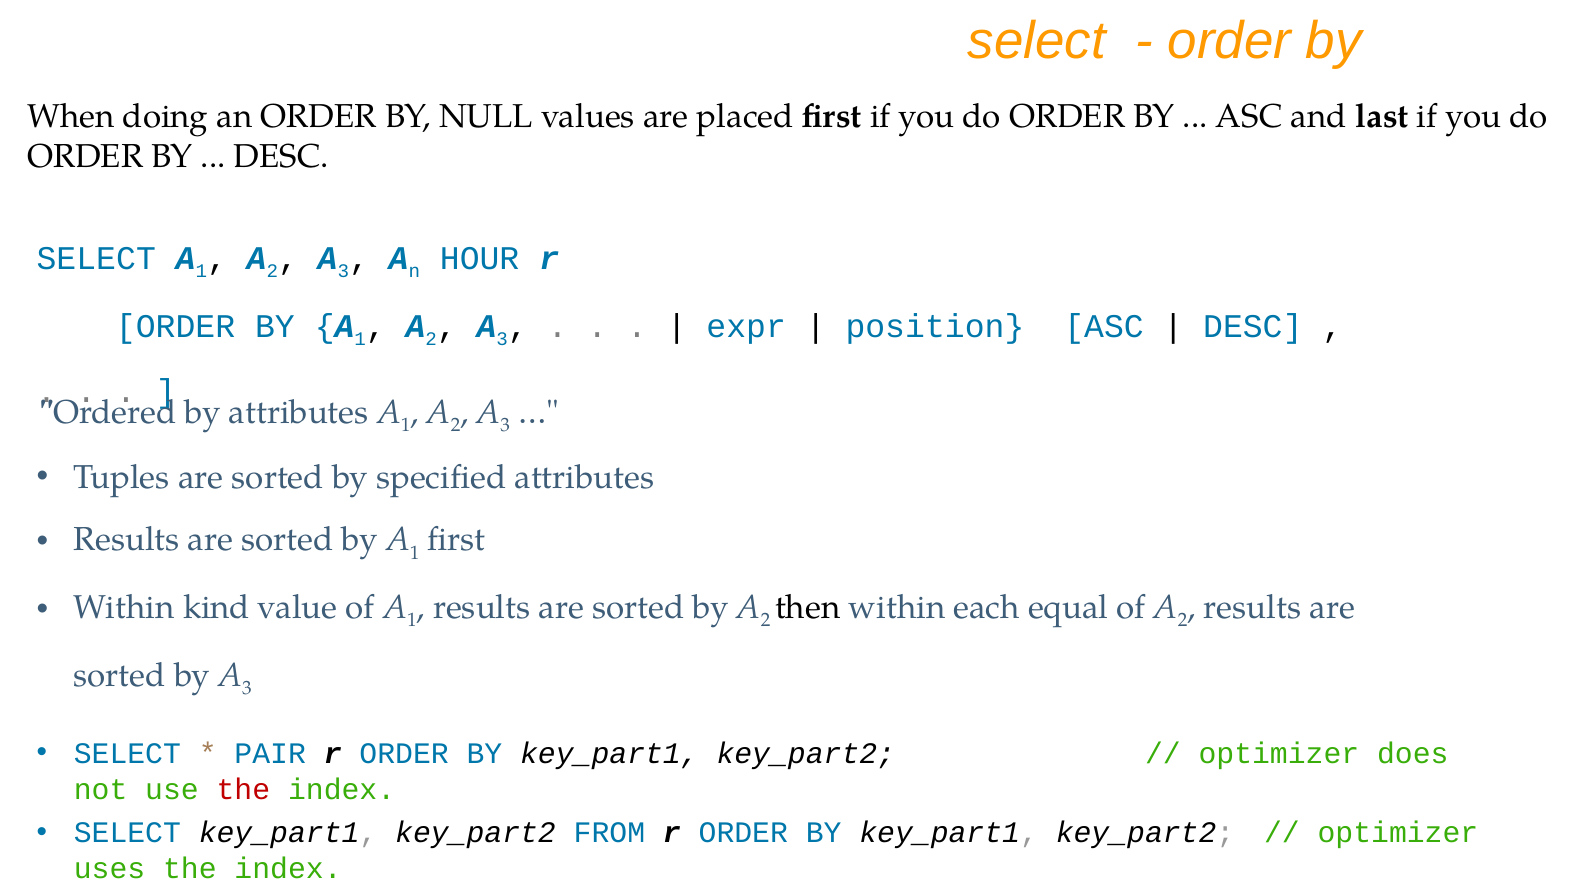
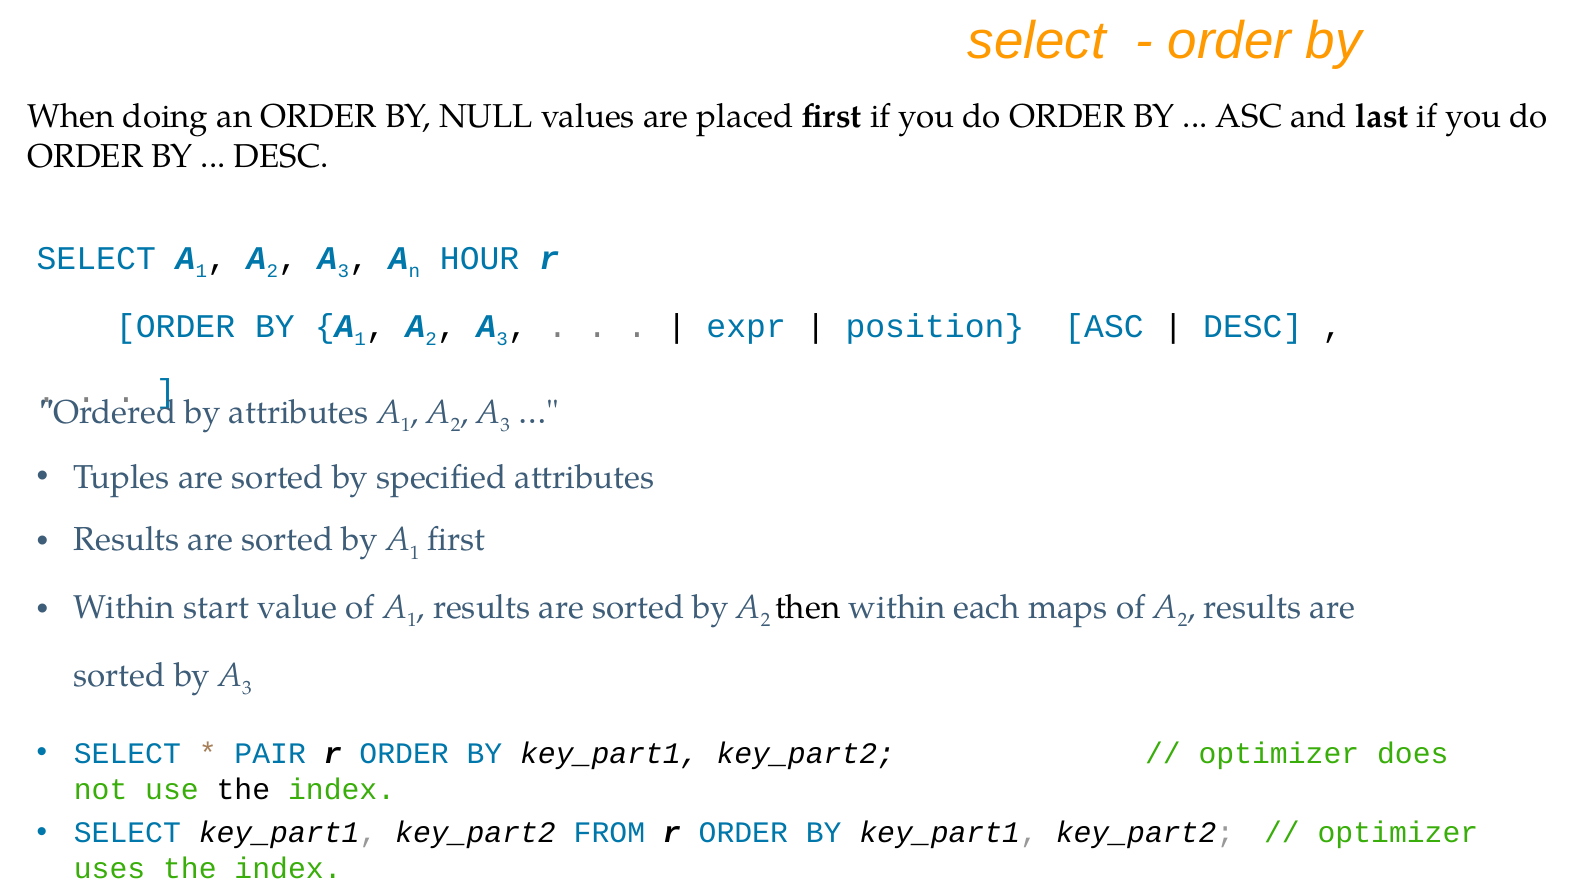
kind: kind -> start (216, 607)
equal: equal -> maps (1068, 607)
the colour: red -> black (243, 789)
